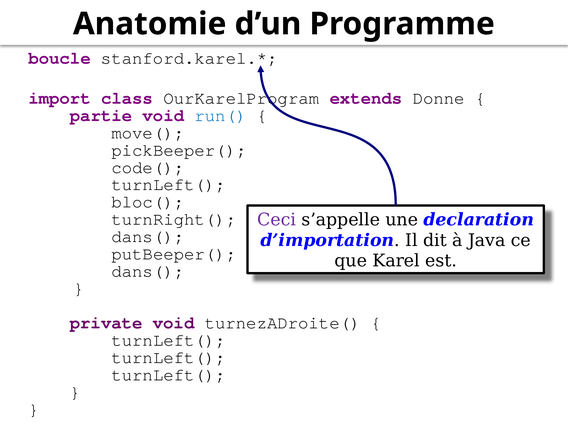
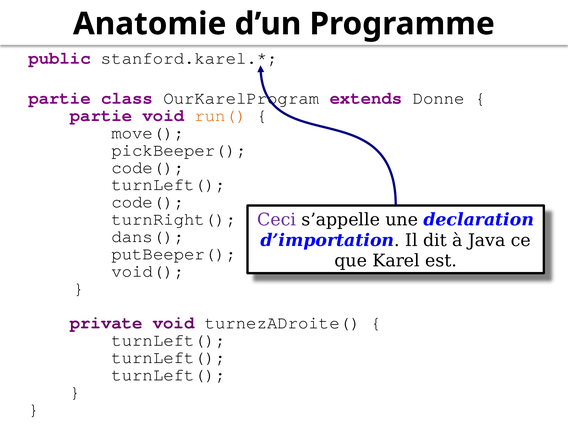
boucle: boucle -> public (60, 58)
import: import -> partie (60, 98)
run( colour: blue -> orange (221, 115)
bloc(: bloc( -> code( (148, 202)
dans(: dans( -> void( (148, 271)
